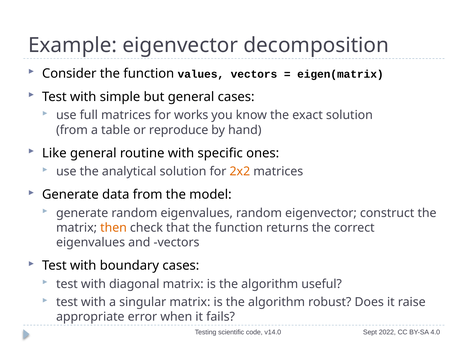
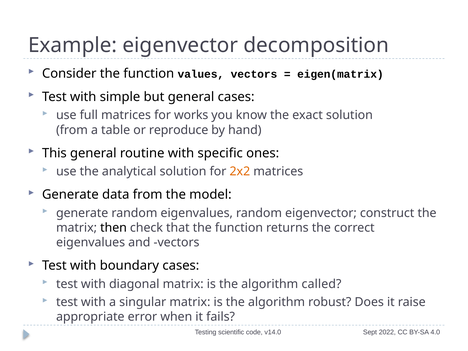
Like: Like -> This (54, 153)
then colour: orange -> black (114, 228)
useful: useful -> called (321, 284)
